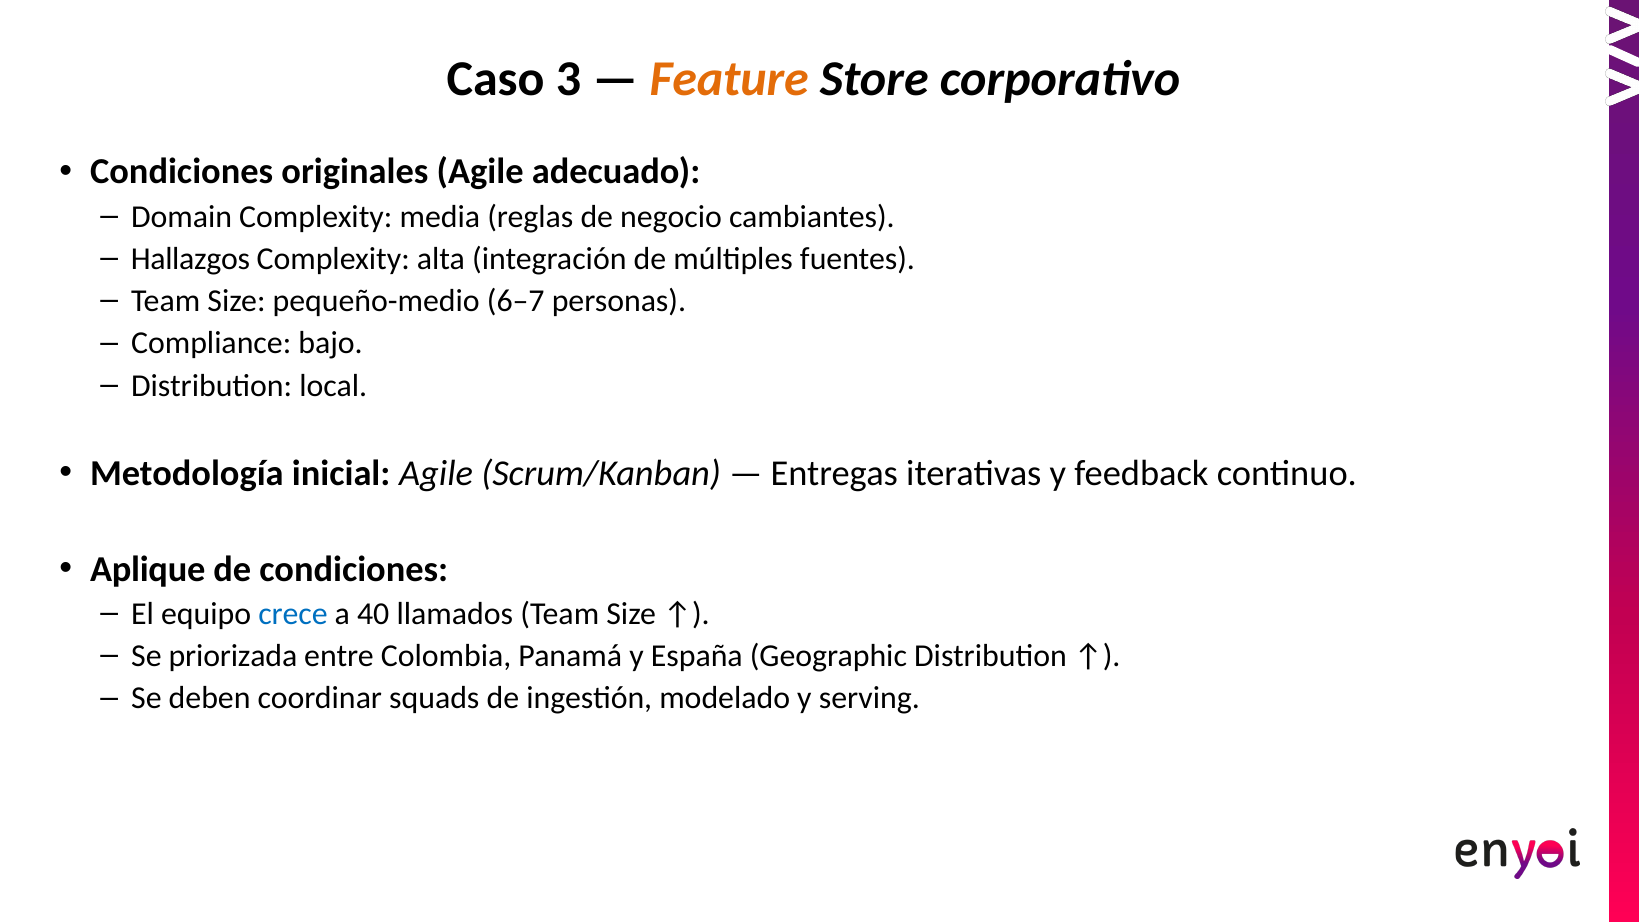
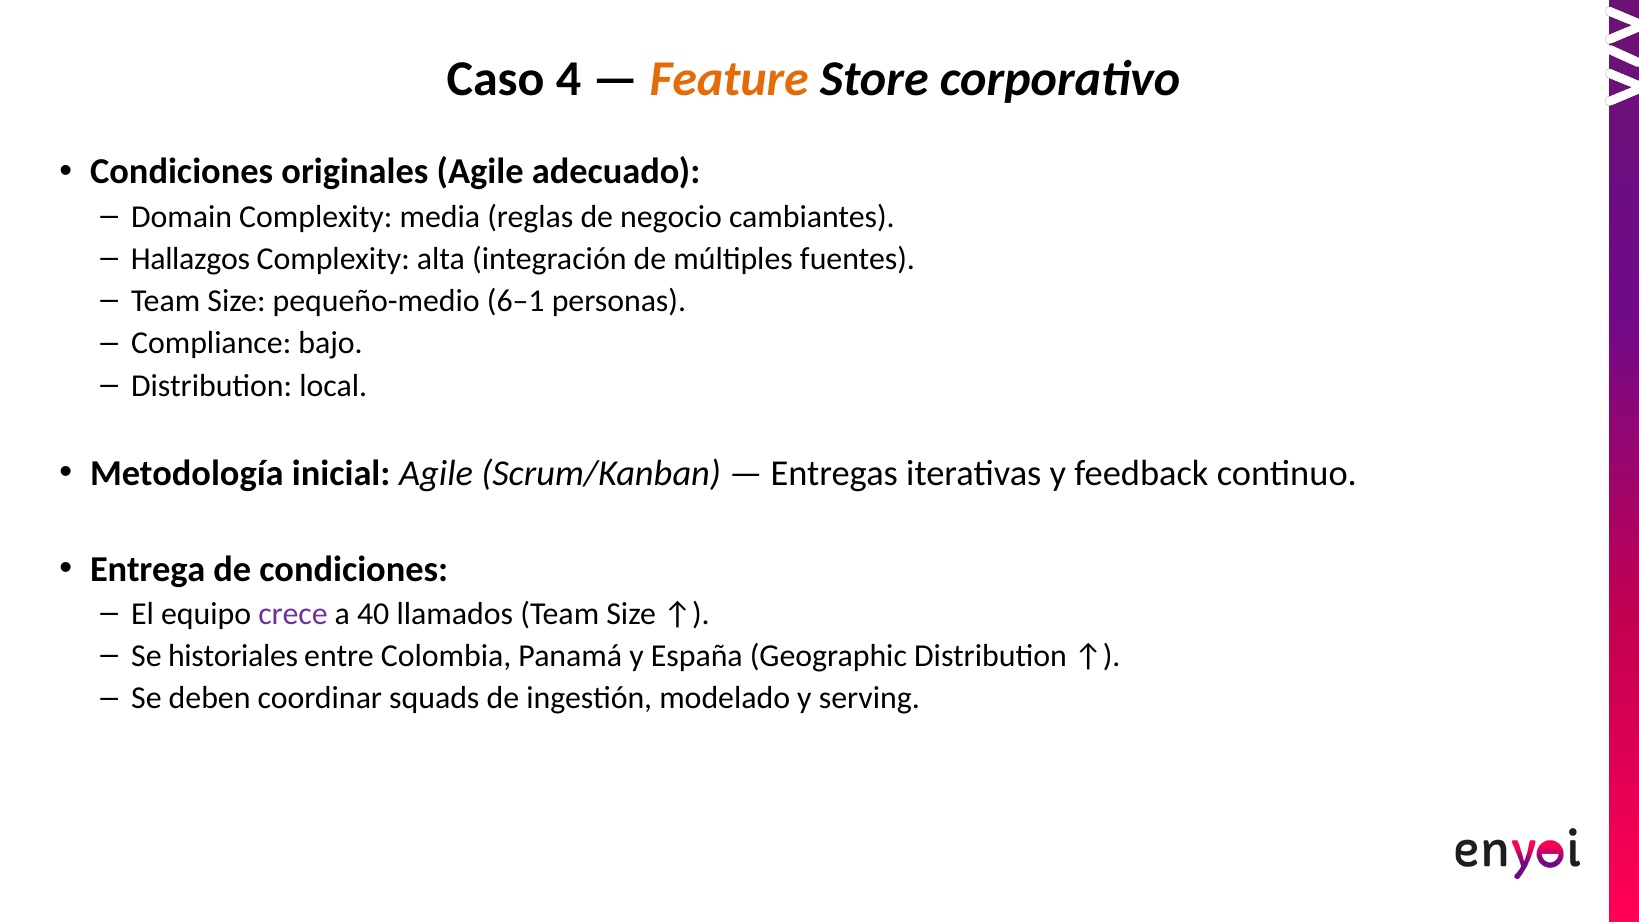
3: 3 -> 4 (569, 79)
6–7: 6–7 -> 6–1 (516, 301)
Aplique: Aplique -> Entrega (148, 569)
crece colour: blue -> purple (293, 614)
priorizada: priorizada -> historiales (233, 656)
